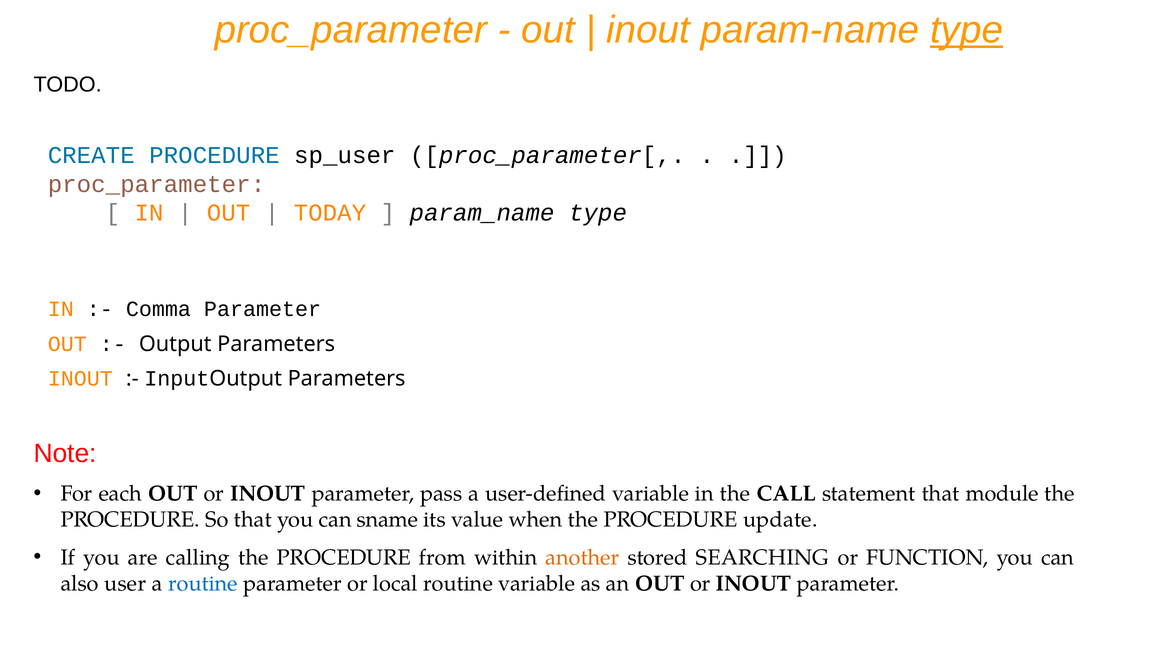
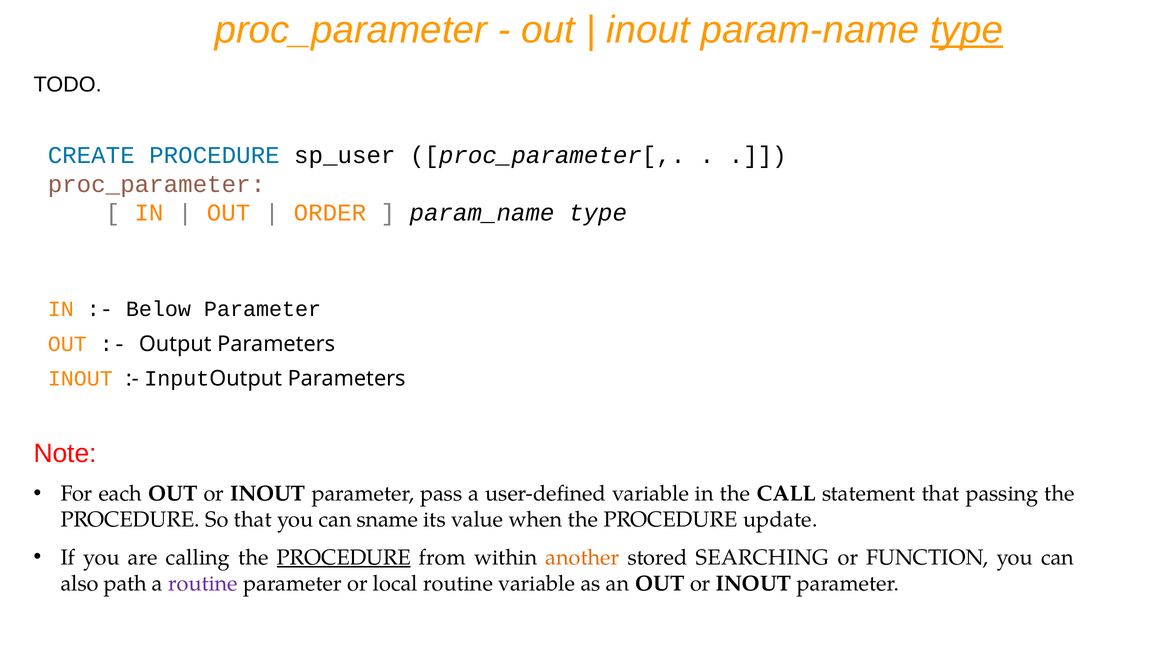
TODAY: TODAY -> ORDER (330, 213)
Comma: Comma -> Below (158, 309)
module: module -> passing (1002, 494)
PROCEDURE underline: none -> present (344, 557)
user: user -> path (125, 583)
routine colour: blue -> purple (203, 583)
